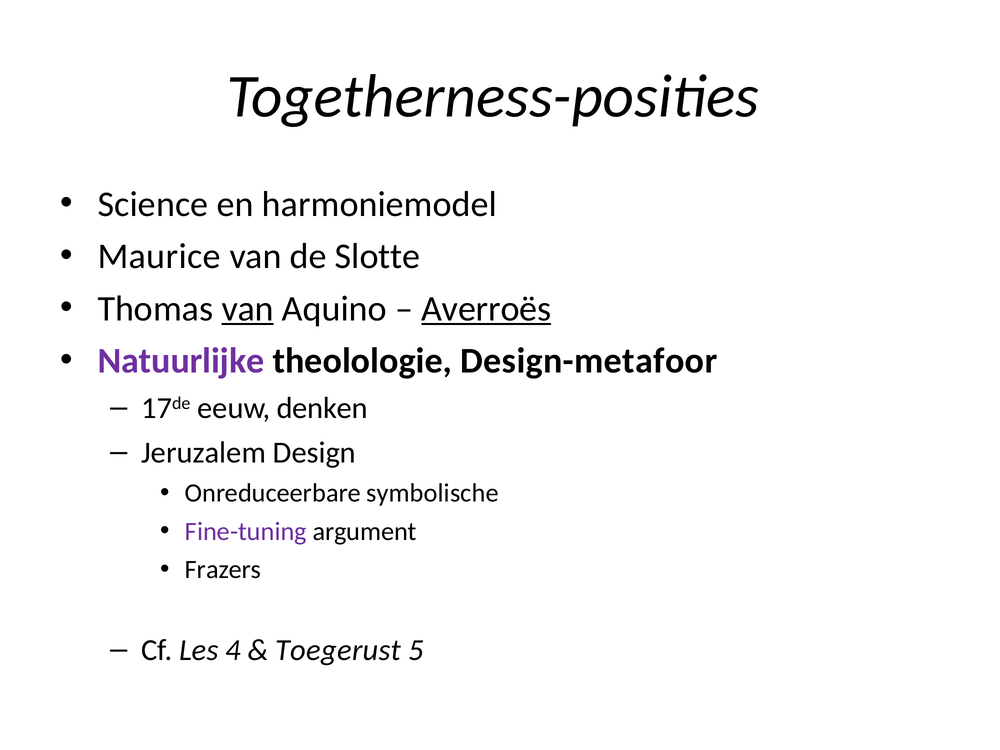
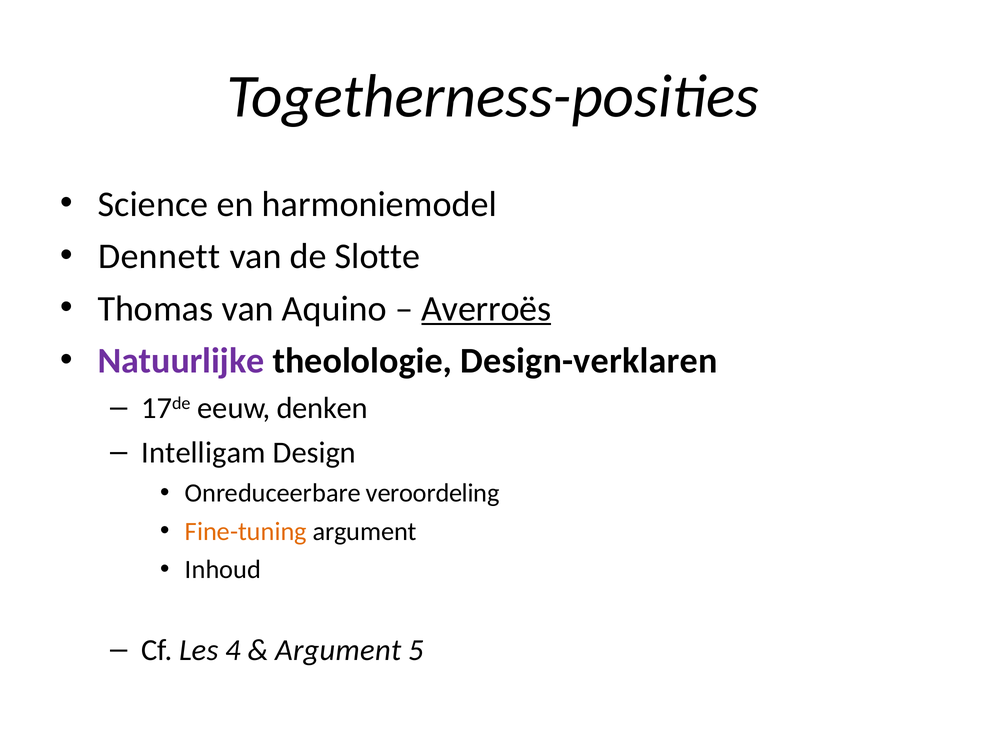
Maurice: Maurice -> Dennett (159, 256)
van underline: present -> none (248, 309)
Design-metafoor: Design-metafoor -> Design-verklaren (589, 361)
Jeruzalem: Jeruzalem -> Intelligam (204, 453)
symbolische: symbolische -> veroordeling (433, 493)
Fine-tuning colour: purple -> orange (246, 531)
Frazers: Frazers -> Inhoud (223, 570)
Toegerust: Toegerust -> Argument (338, 650)
